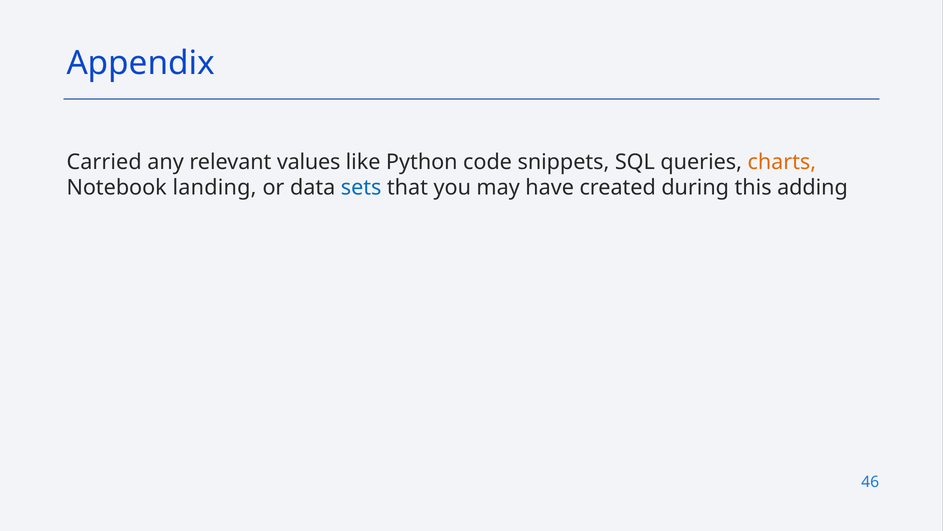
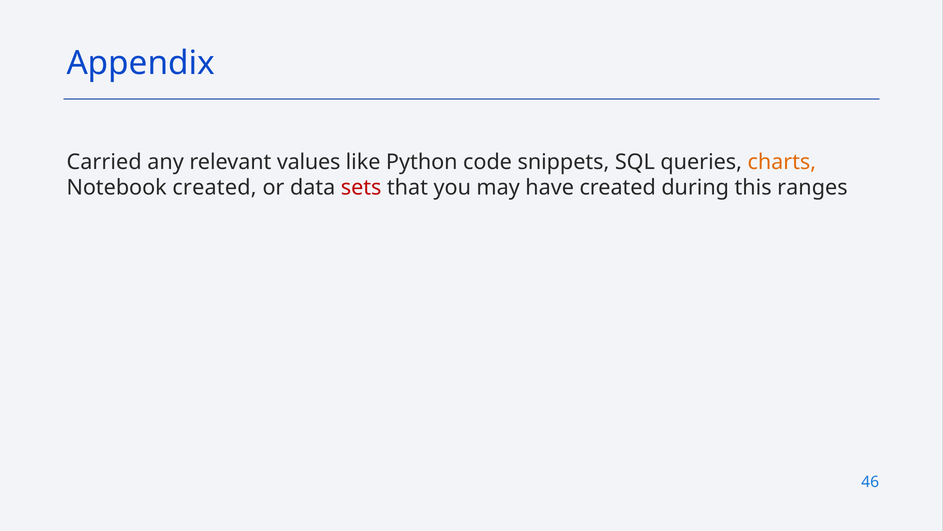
Notebook landing: landing -> created (214, 188)
sets colour: blue -> red (361, 188)
adding: adding -> ranges (812, 188)
